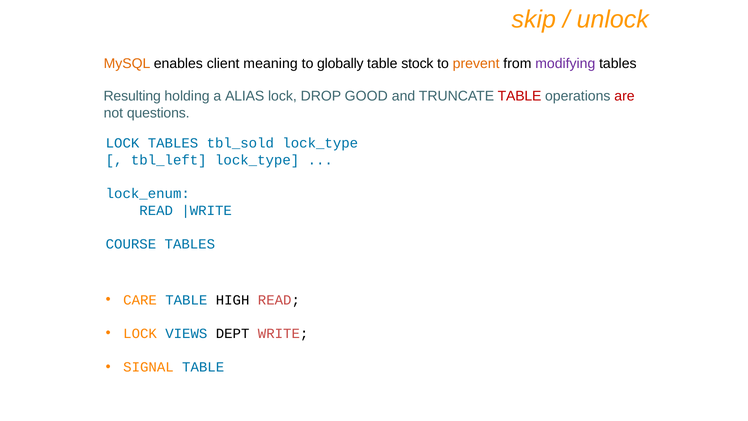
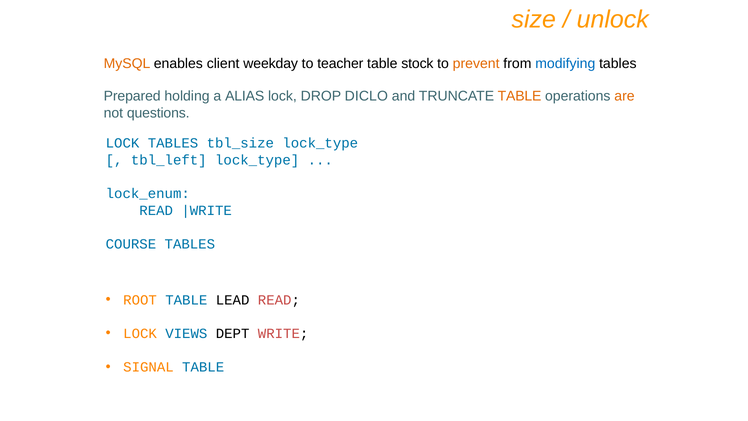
skip: skip -> size (534, 19)
meaning: meaning -> weekday (271, 64)
globally: globally -> teacher (340, 64)
modifying colour: purple -> blue (565, 64)
Resulting: Resulting -> Prepared (132, 96)
GOOD: GOOD -> DICLO (366, 96)
TABLE colour: red -> orange (520, 96)
are colour: red -> orange (624, 96)
tbl_sold: tbl_sold -> tbl_size (240, 143)
CARE: CARE -> ROOT (140, 300)
HIGH: HIGH -> LEAD (233, 300)
